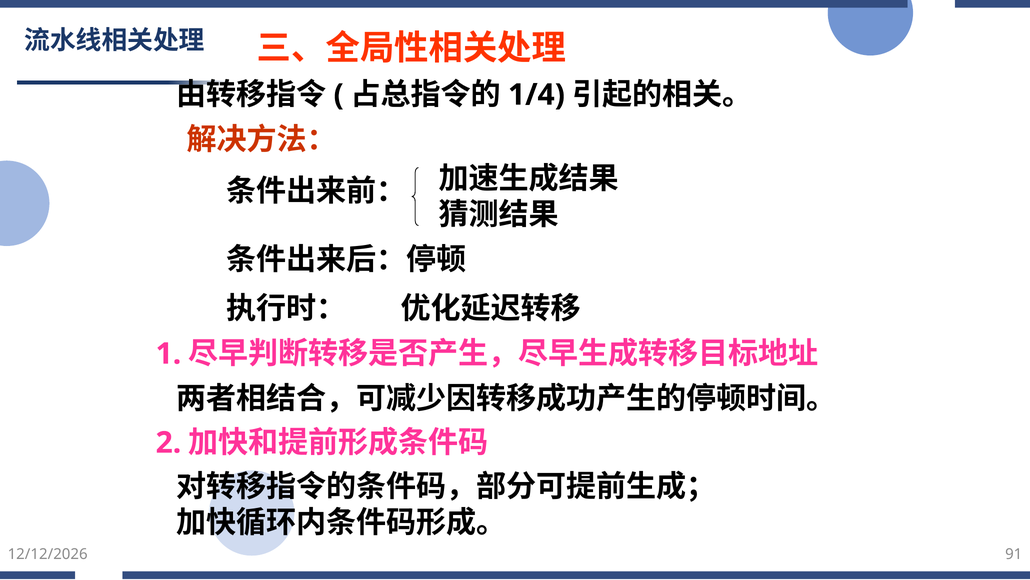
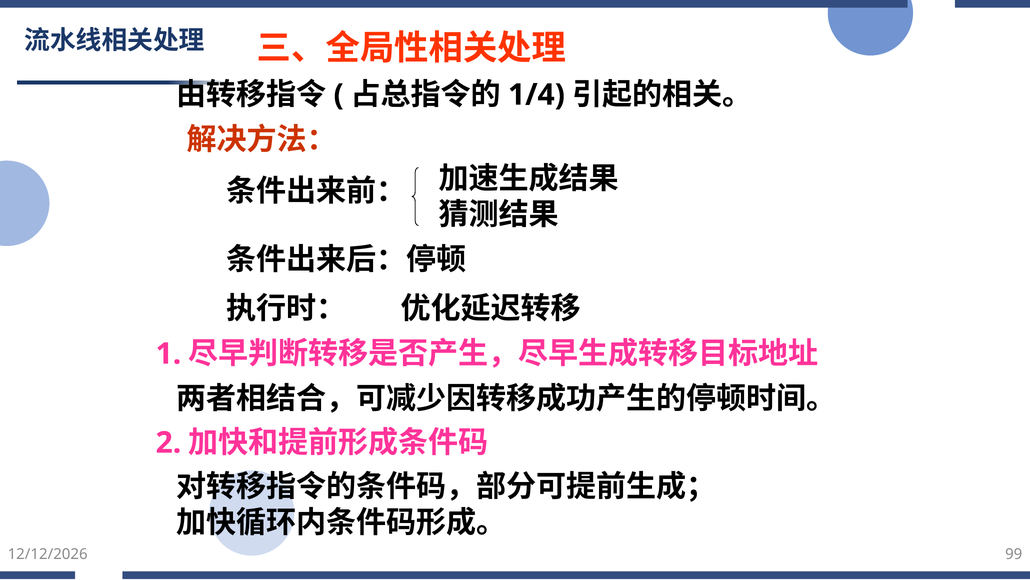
91: 91 -> 99 (1014, 554)
